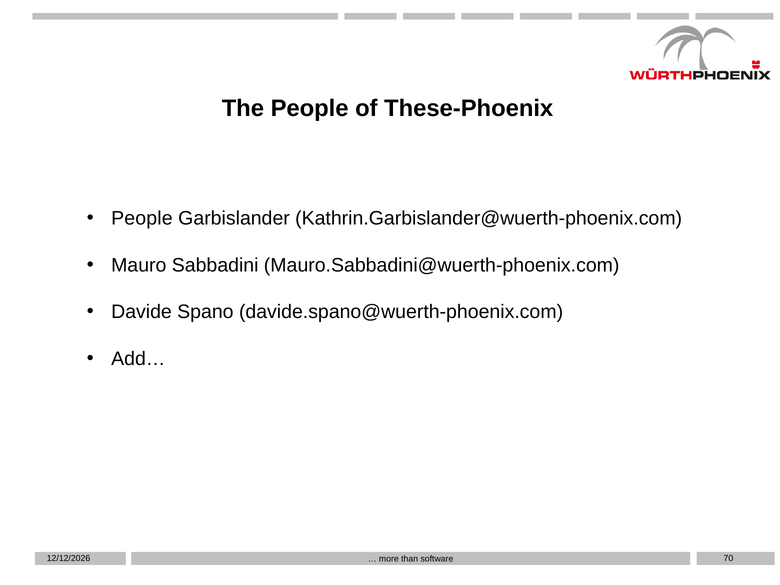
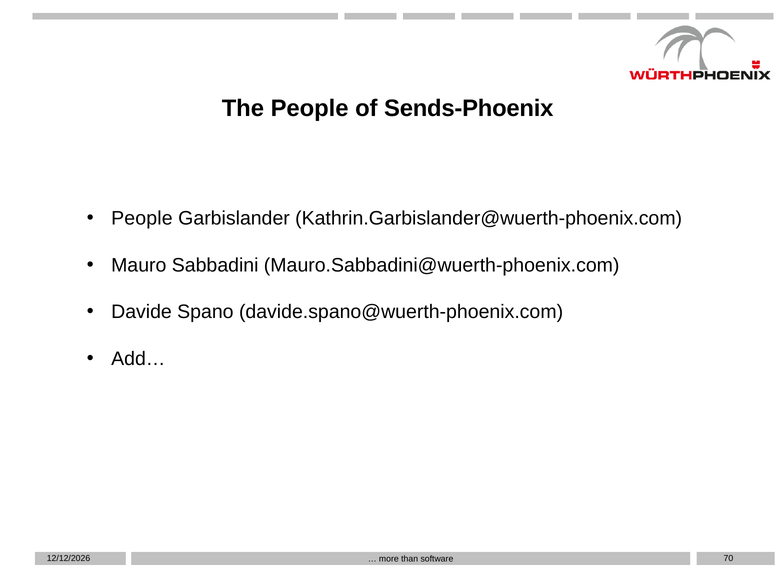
These-Phoenix: These-Phoenix -> Sends-Phoenix (469, 108)
